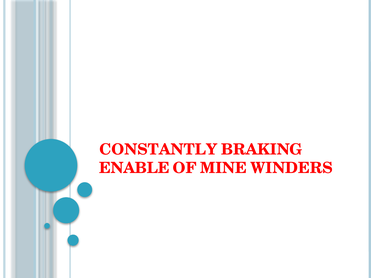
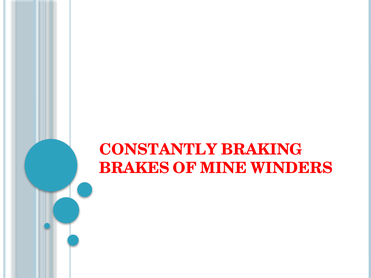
ENABLE: ENABLE -> BRAKES (134, 168)
